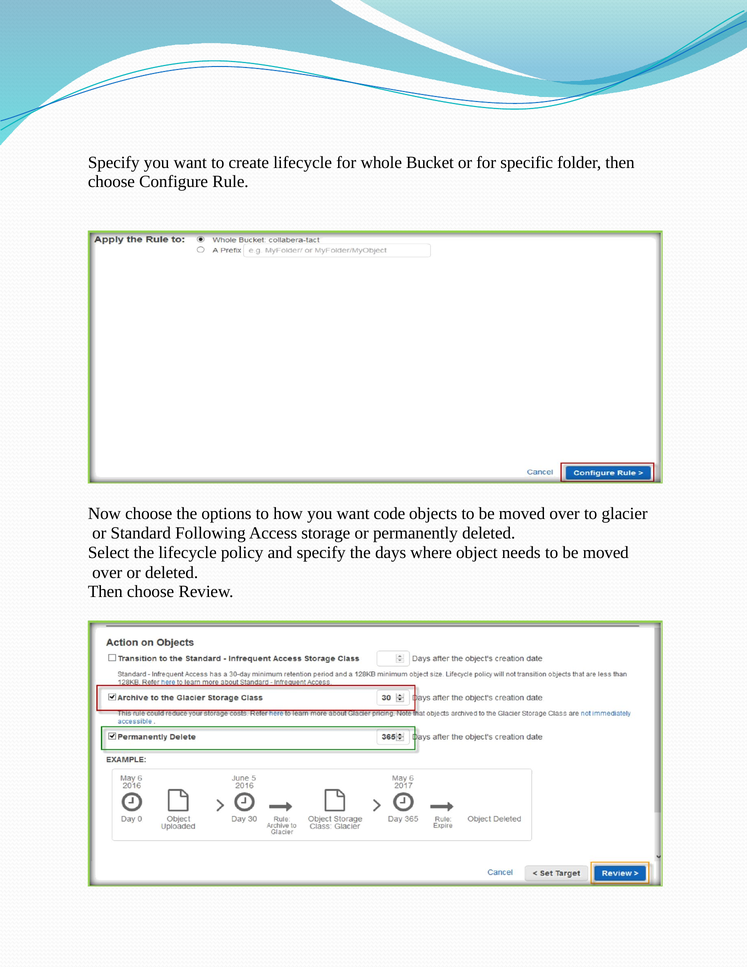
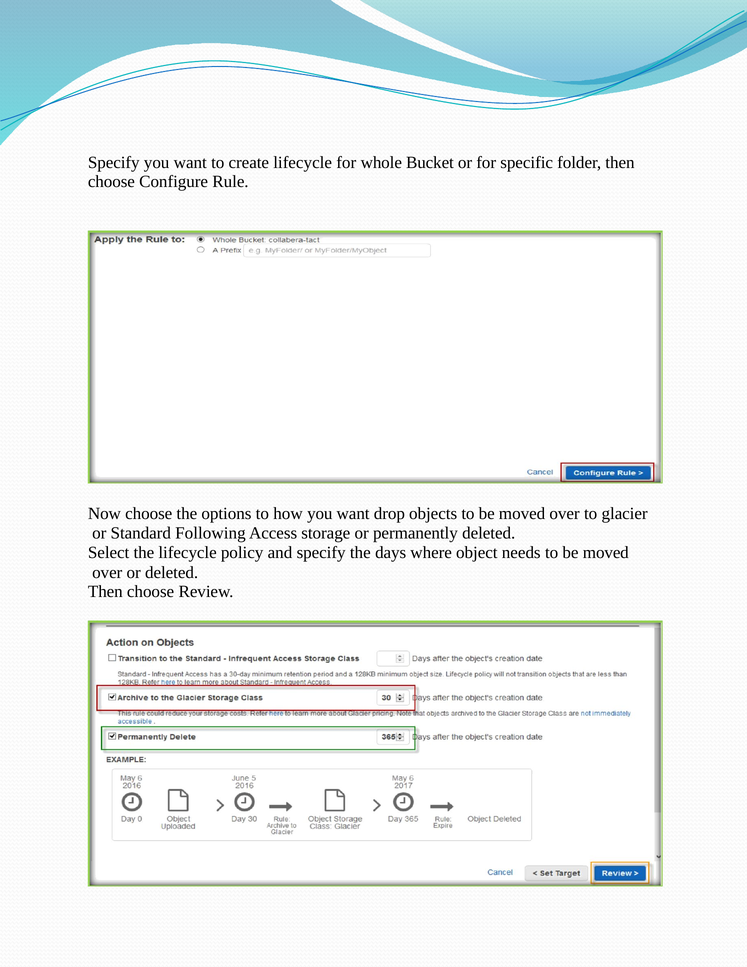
code: code -> drop (389, 514)
